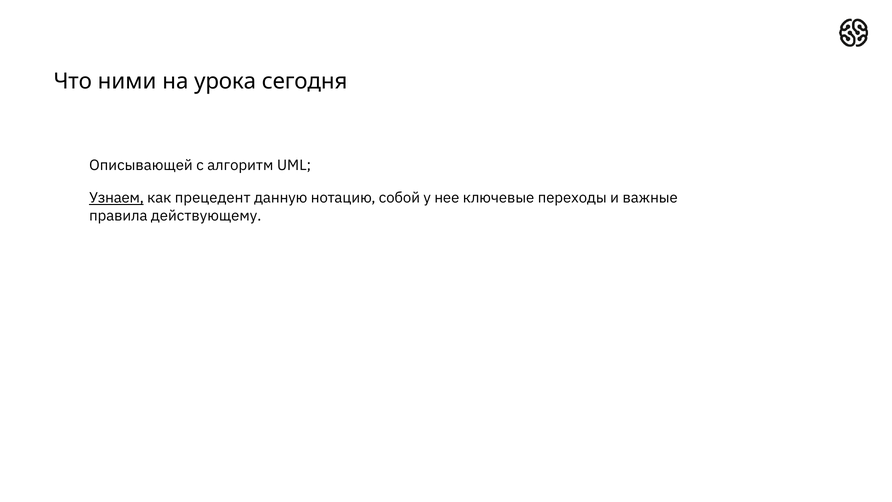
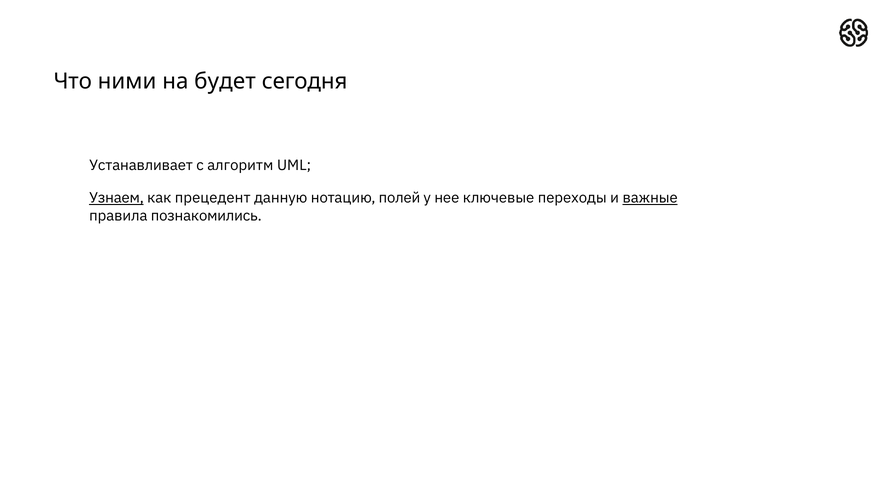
урока: урока -> будет (225, 81)
Описывающей: Описывающей -> Устанавливает (141, 165)
собой: собой -> полей (400, 198)
важные underline: none -> present (650, 198)
действующему: действующему -> познакомились (206, 216)
